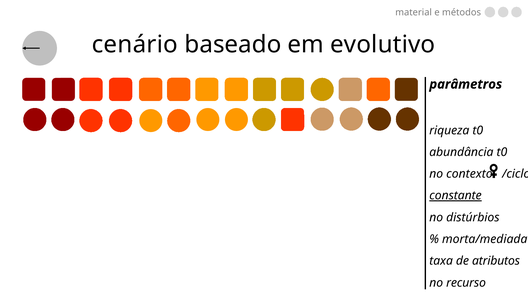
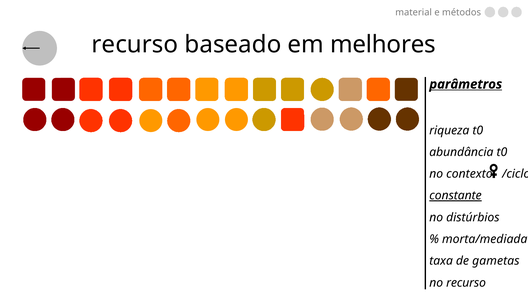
cenário: cenário -> recurso (135, 44)
evolutivo: evolutivo -> melhores (383, 44)
parâmetros underline: none -> present (466, 84)
atributos: atributos -> gametas (496, 261)
